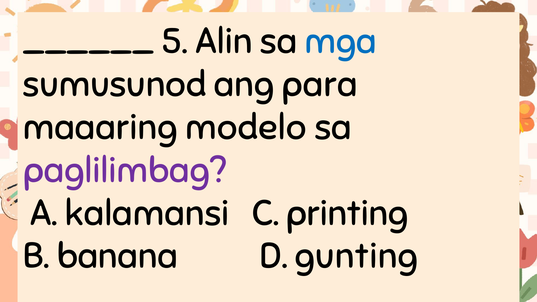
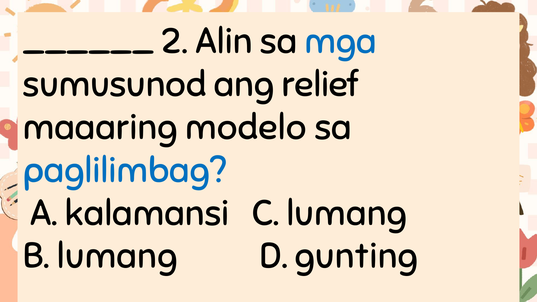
5: 5 -> 2 (175, 41)
para: para -> relief (320, 84)
paglilimbag colour: purple -> blue (125, 170)
C printing: printing -> lumang (347, 213)
B banana: banana -> lumang (117, 256)
